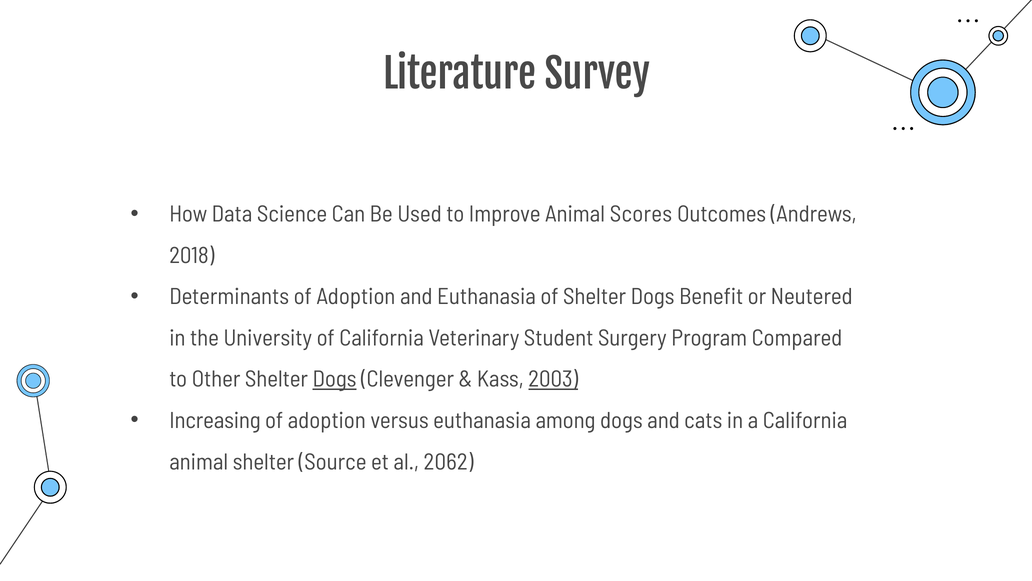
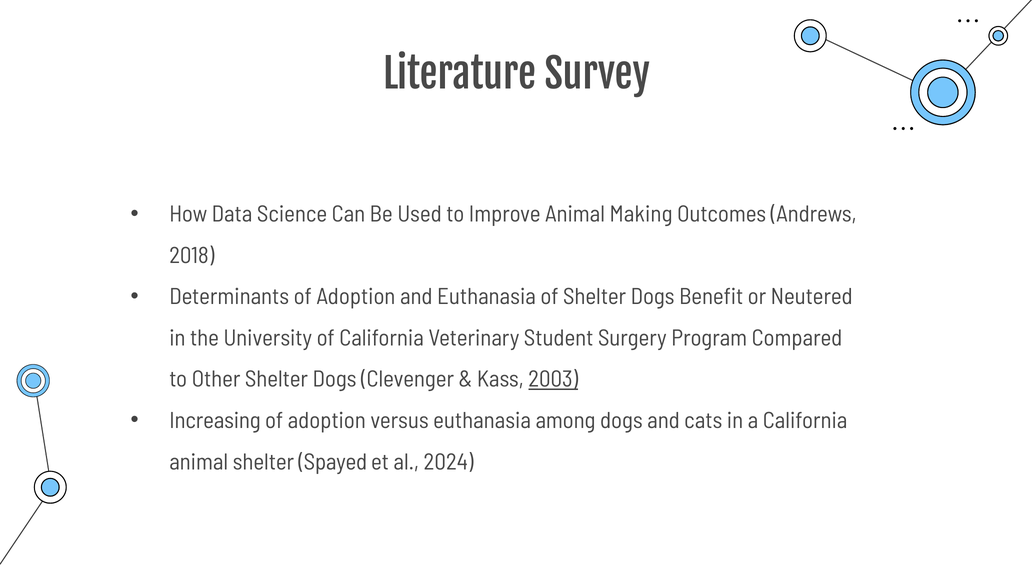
Scores: Scores -> Making (641, 214)
Dogs underline: present -> none (335, 379)
Source: Source -> Spayed (333, 462)
2062: 2062 -> 2024 (449, 462)
